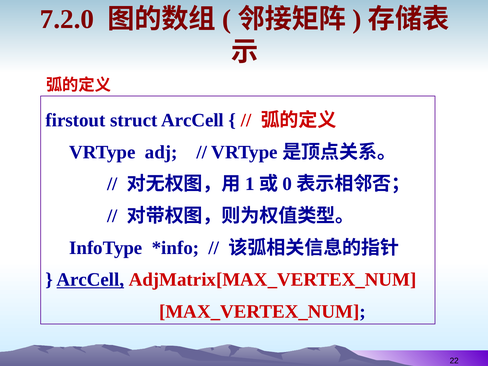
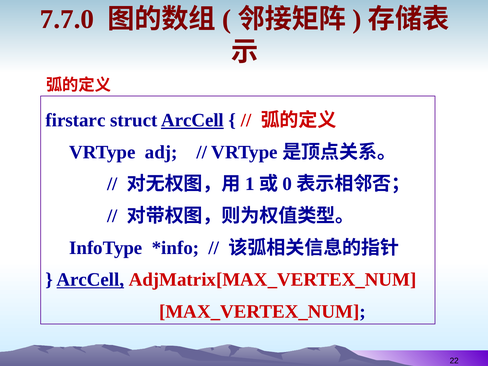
7.2.0: 7.2.0 -> 7.7.0 (67, 19)
firstout: firstout -> firstarc (75, 120)
ArcCell underline: none -> present (192, 120)
